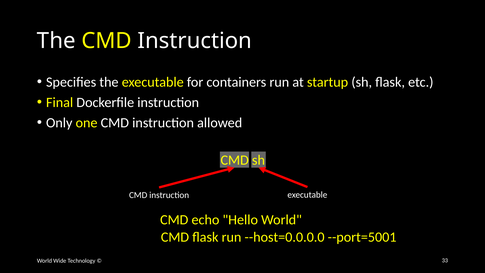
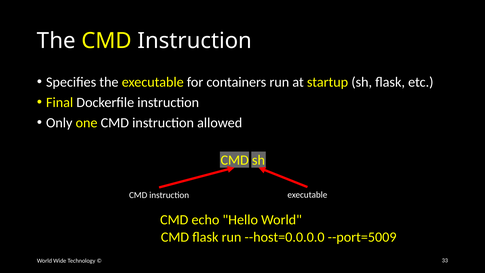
--port=5001: --port=5001 -> --port=5009 (362, 237)
